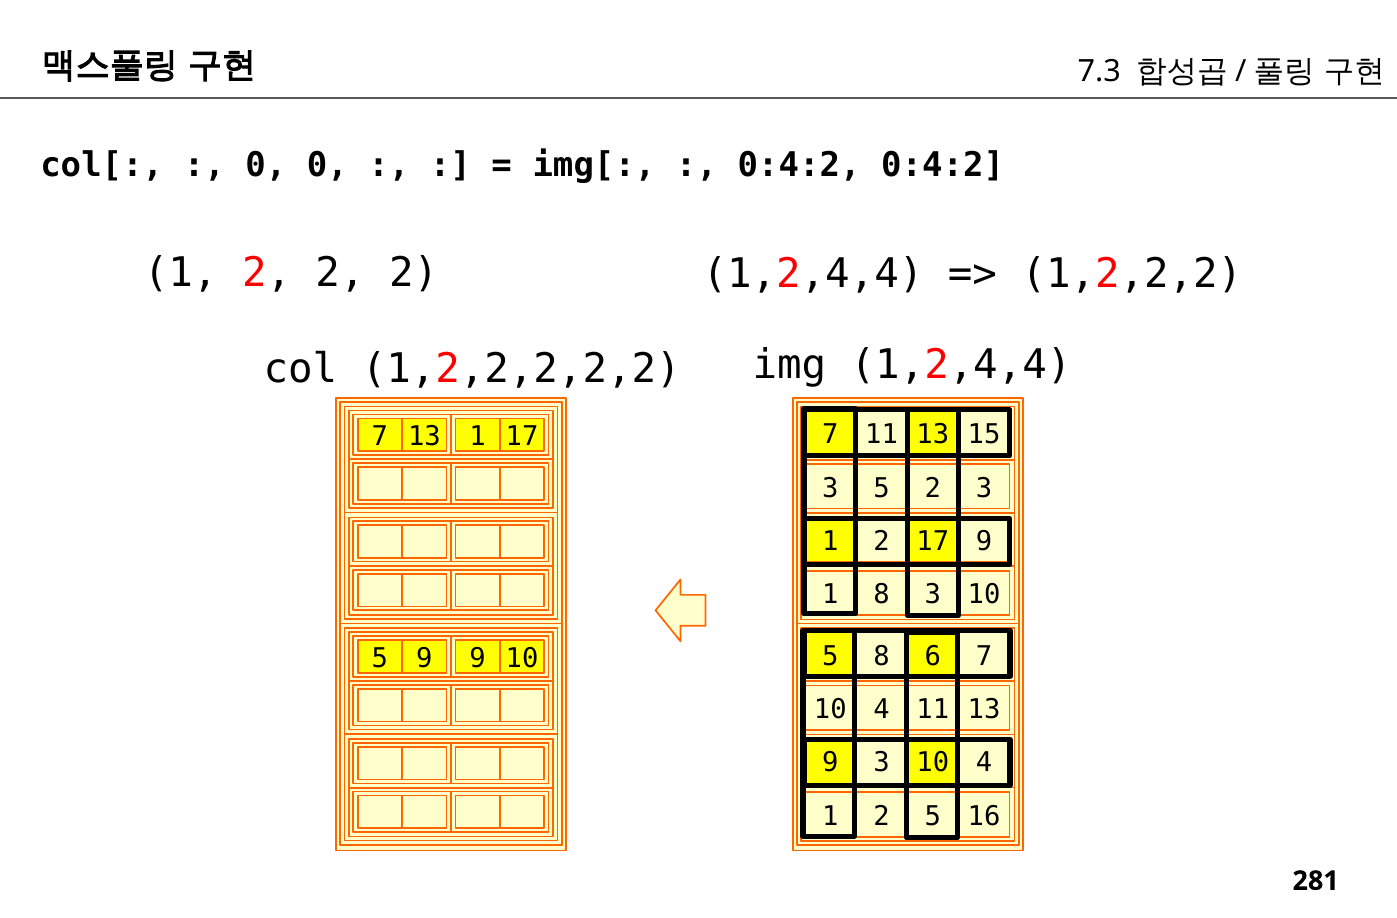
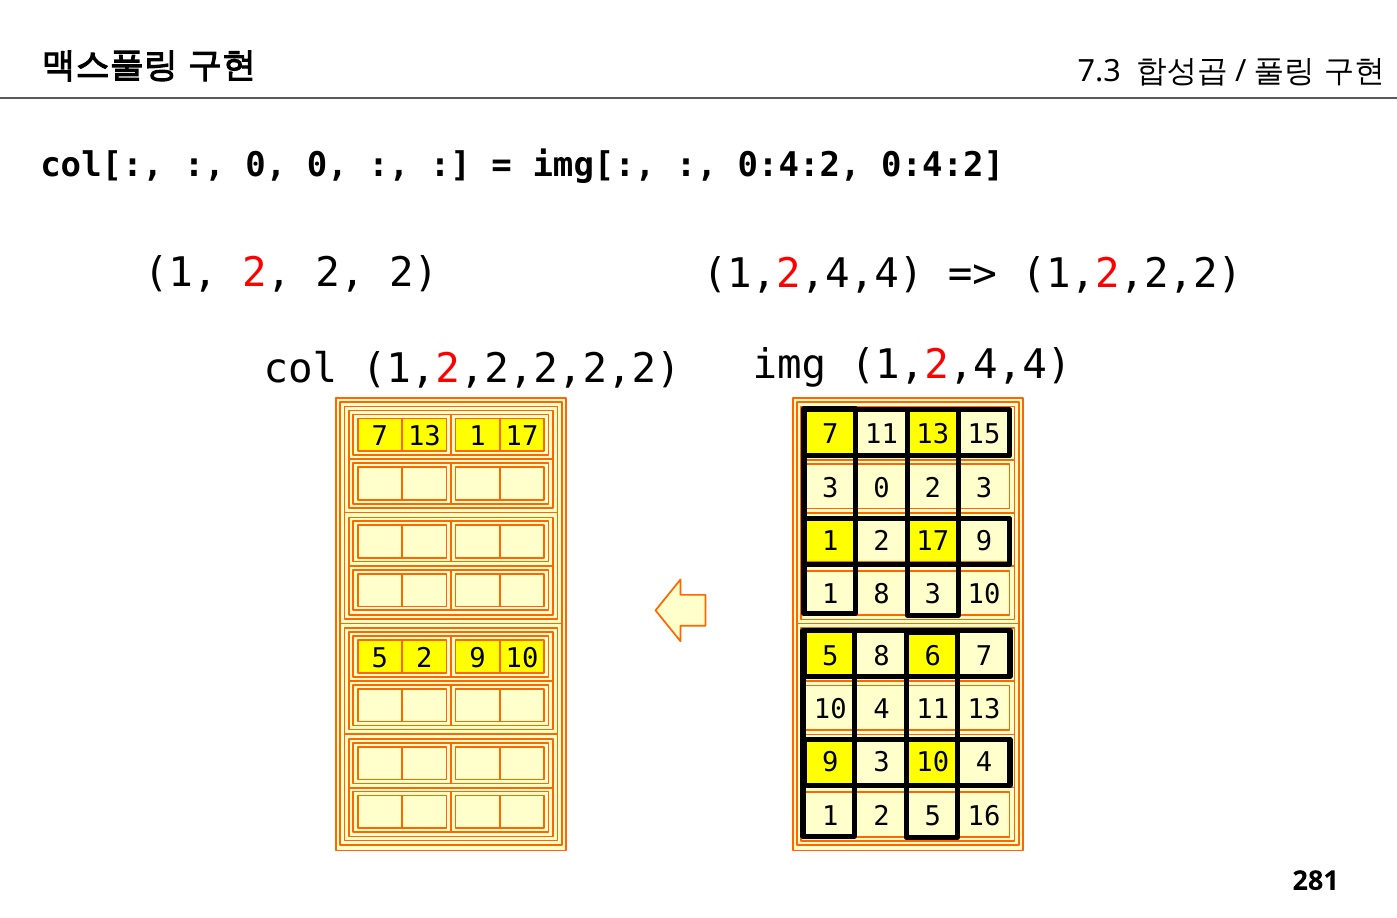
3 5: 5 -> 0 (882, 488)
5 9: 9 -> 2 (424, 658)
